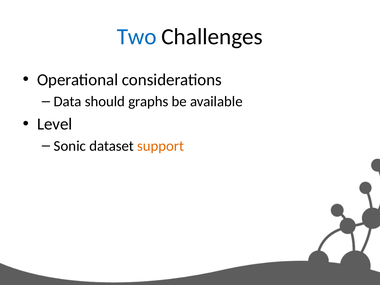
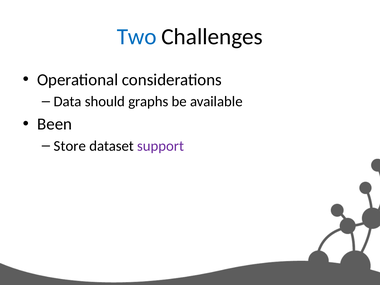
Level: Level -> Been (55, 124)
Sonic: Sonic -> Store (70, 146)
support colour: orange -> purple (161, 146)
